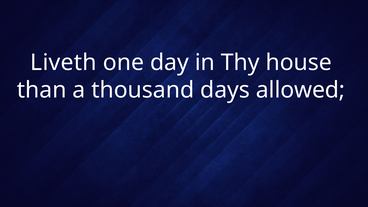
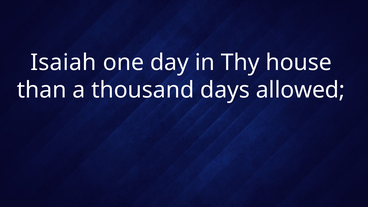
Liveth: Liveth -> Isaiah (63, 63)
